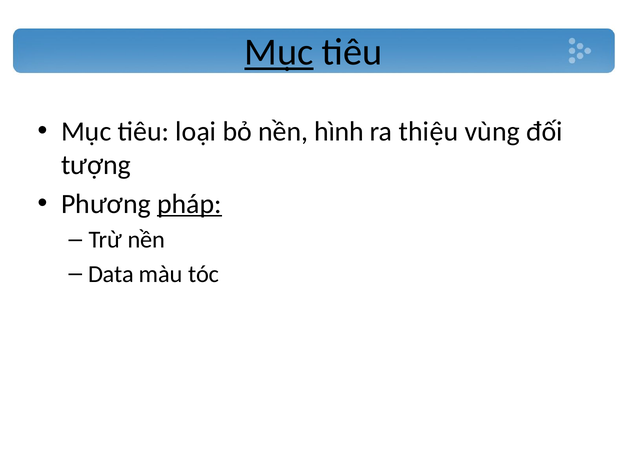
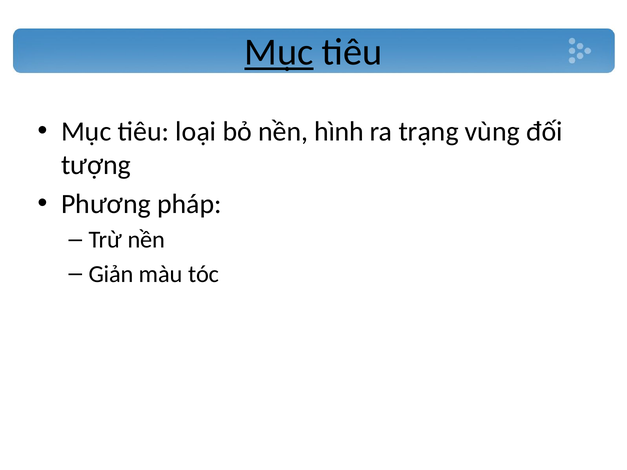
thiệu: thiệu -> trạng (429, 132)
pháp underline: present -> none (189, 204)
Data: Data -> Giản (111, 274)
